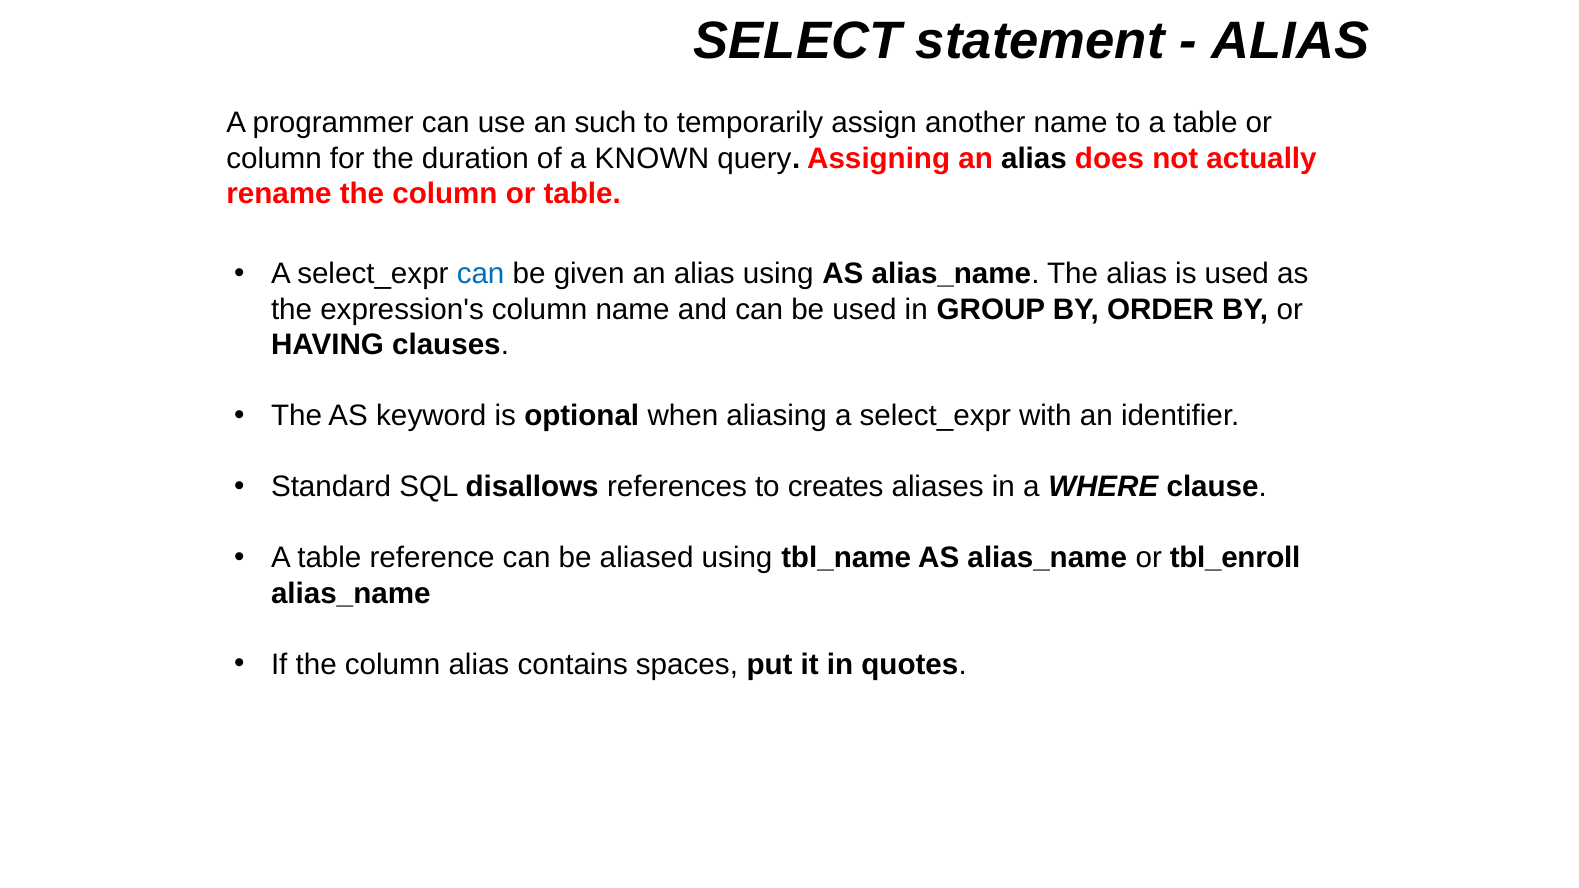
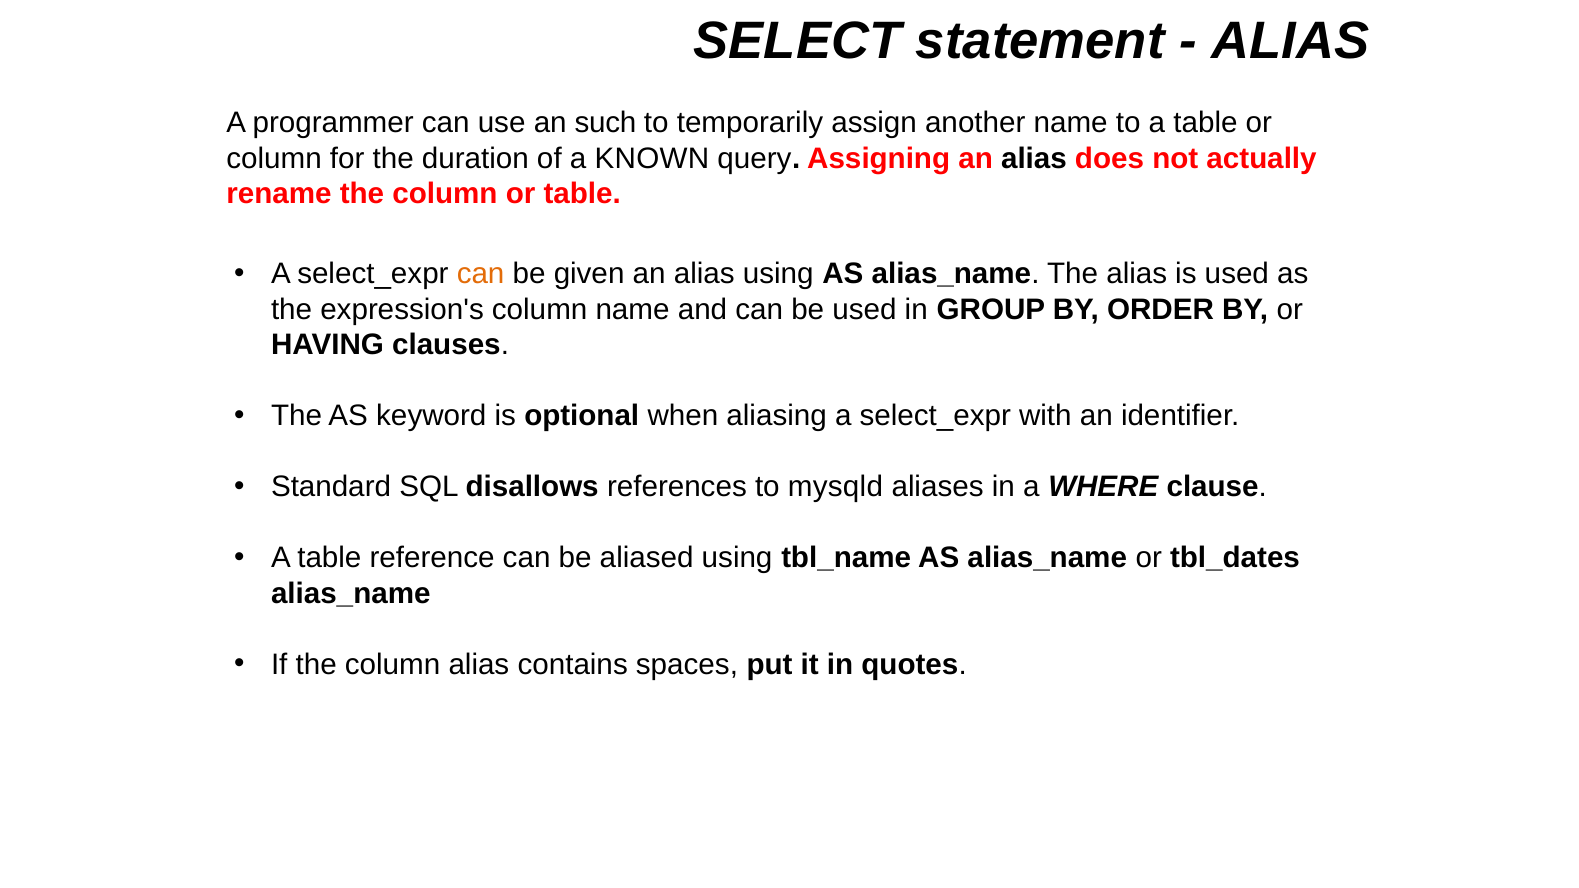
can colour: blue -> orange (481, 274)
creates: creates -> mysqld (835, 487)
tbl_enroll: tbl_enroll -> tbl_dates (1235, 558)
